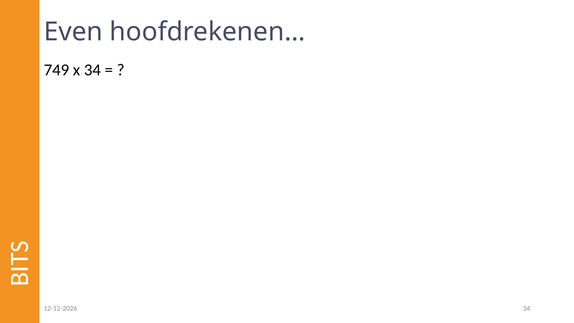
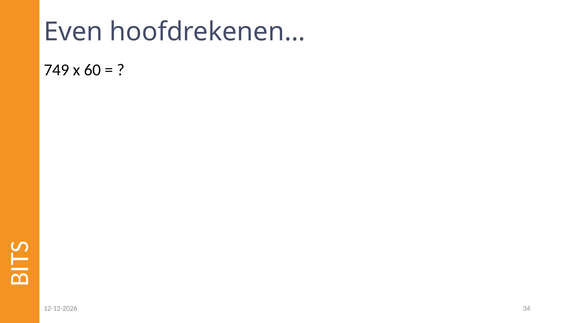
x 34: 34 -> 60 (92, 70)
